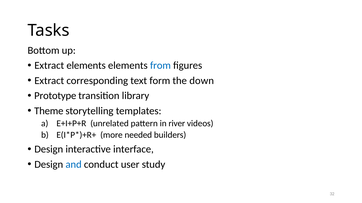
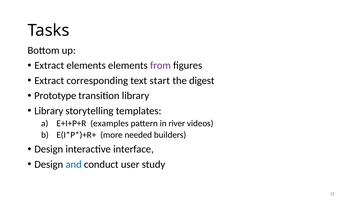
from colour: blue -> purple (160, 66)
form: form -> start (160, 81)
down: down -> digest (202, 81)
Theme: Theme -> Library (49, 111)
unrelated: unrelated -> examples (109, 124)
